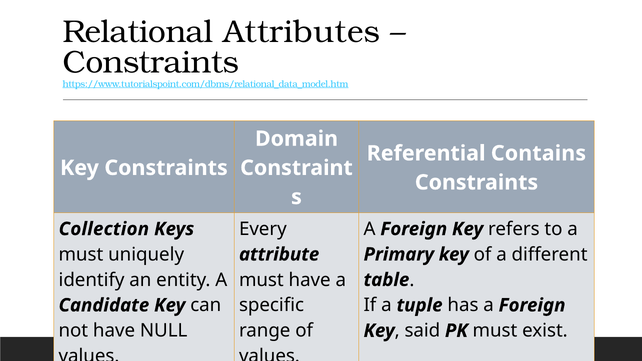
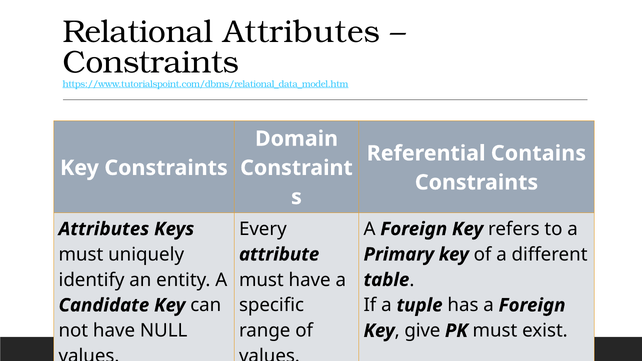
Collection: Collection -> Attributes (104, 229)
said: said -> give (422, 331)
